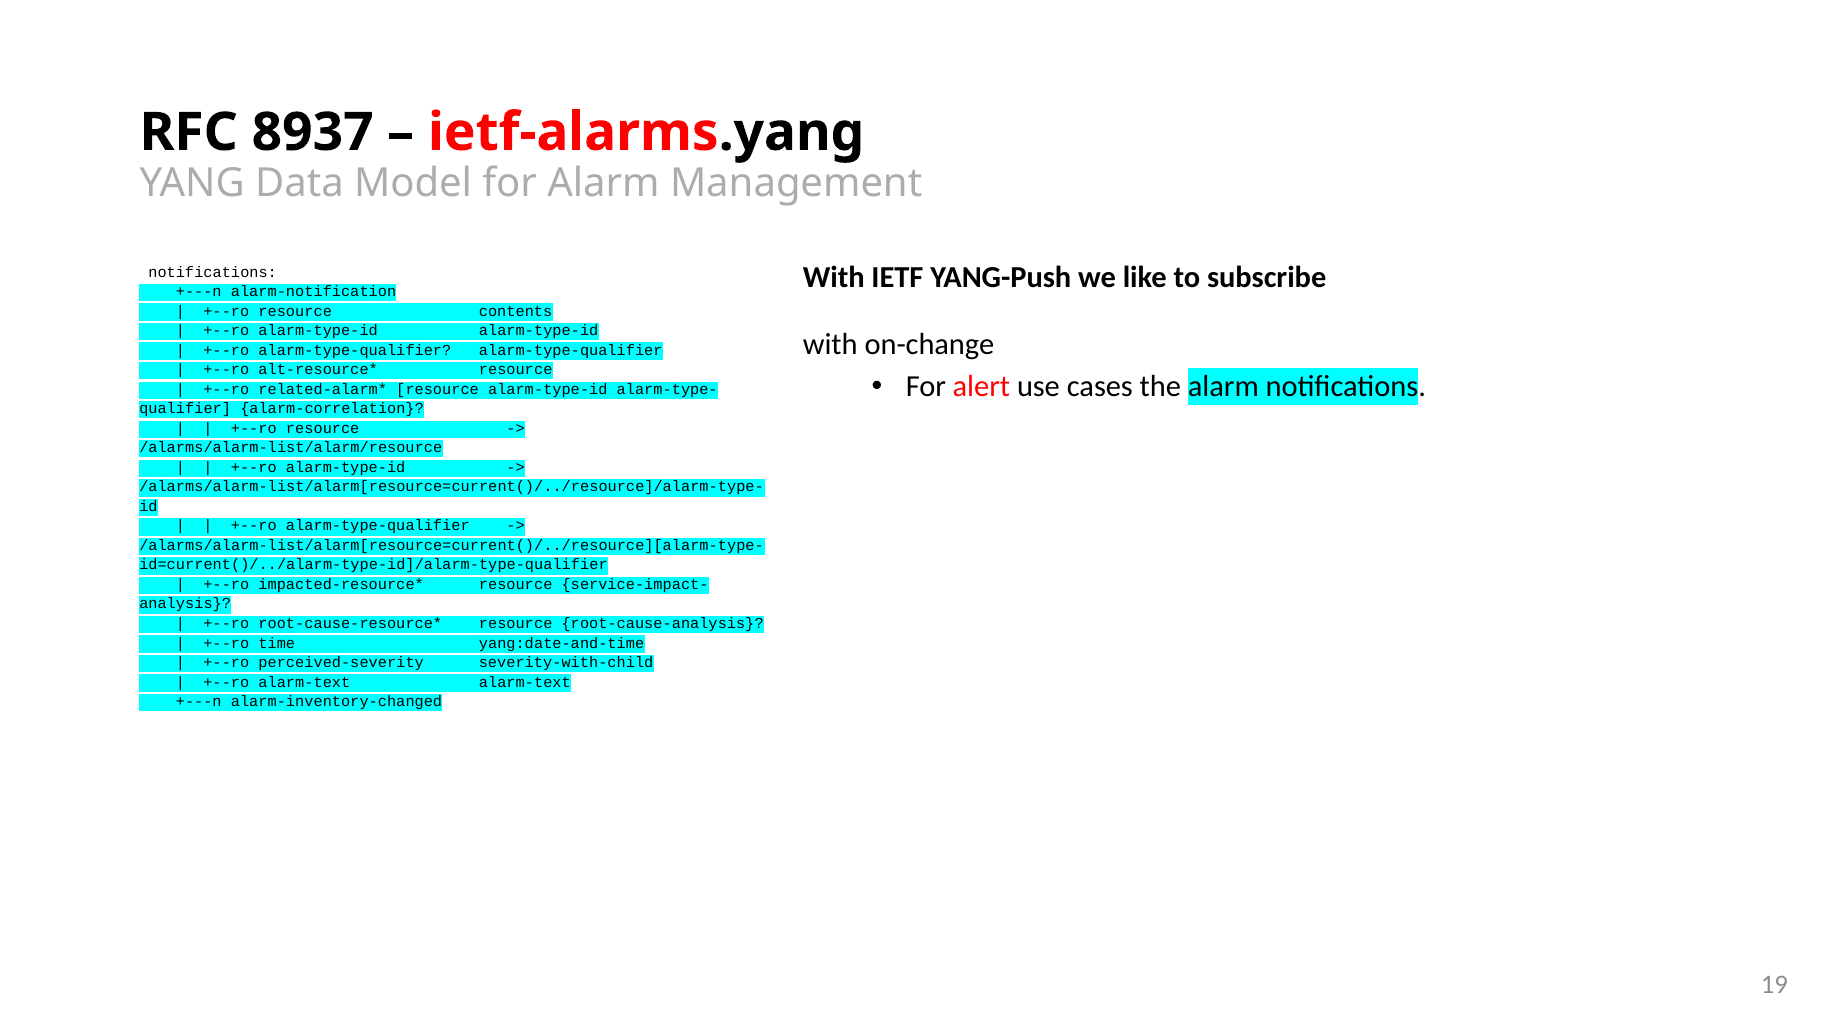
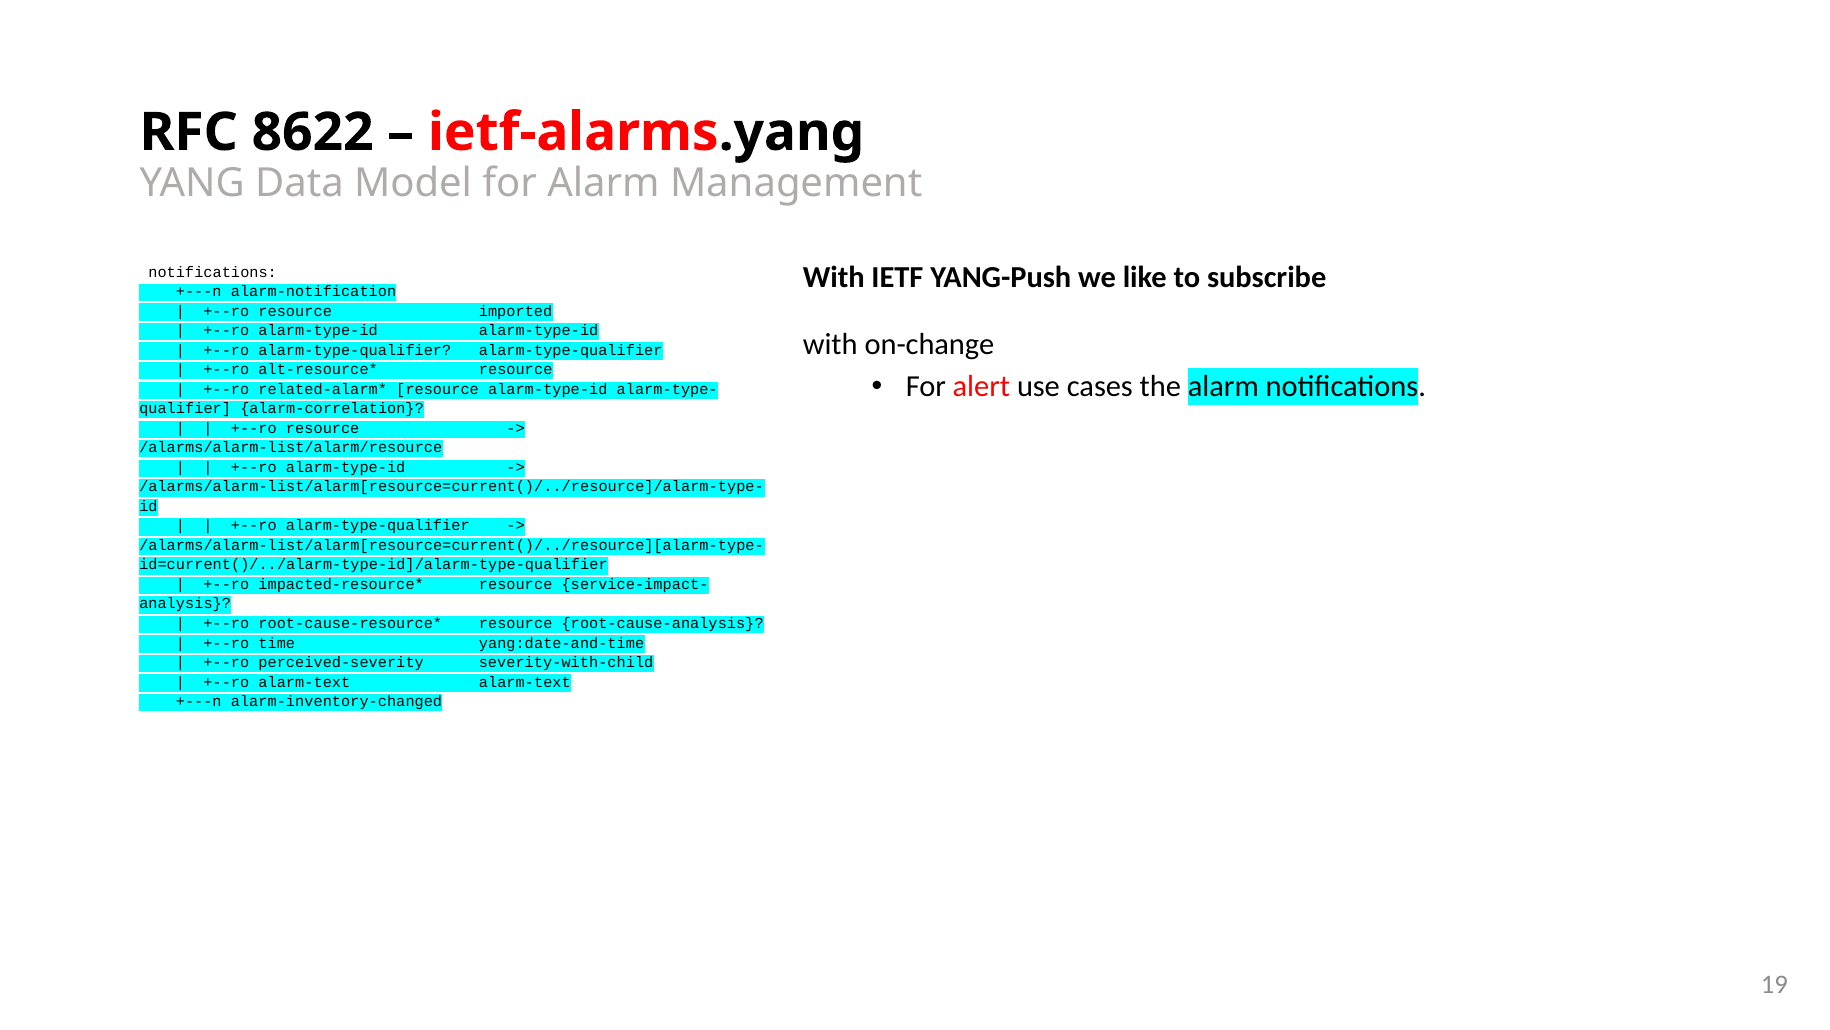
8937: 8937 -> 8622 (313, 132)
contents: contents -> imported (516, 311)
